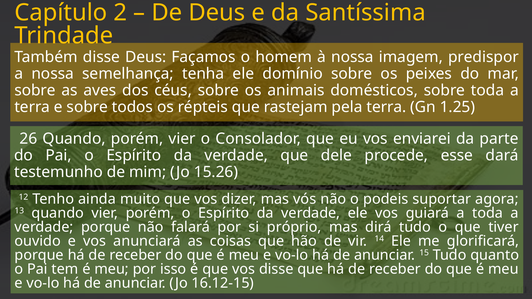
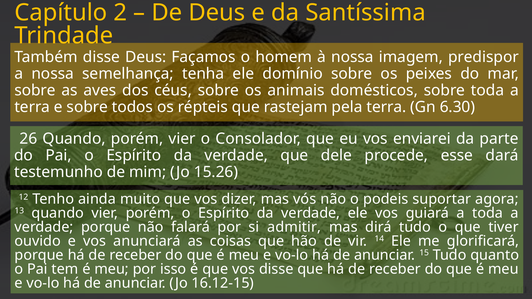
1.25: 1.25 -> 6.30 (457, 107)
próprio: próprio -> admitir (294, 227)
